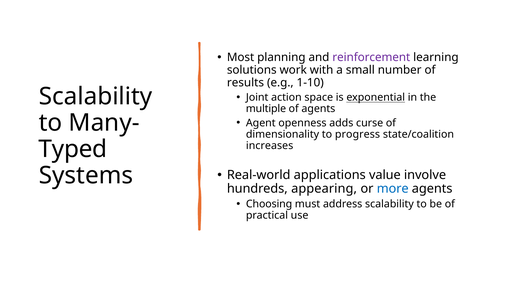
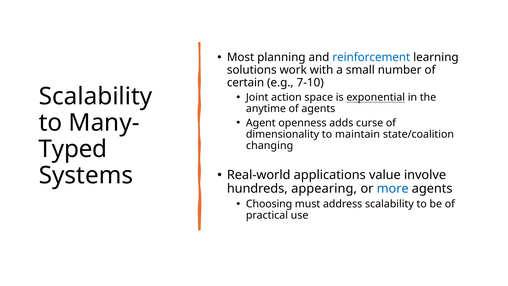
reinforcement colour: purple -> blue (371, 57)
results: results -> certain (246, 83)
1-10: 1-10 -> 7-10 (310, 83)
multiple: multiple -> anytime (266, 109)
progress: progress -> maintain (357, 134)
increases: increases -> changing (270, 146)
